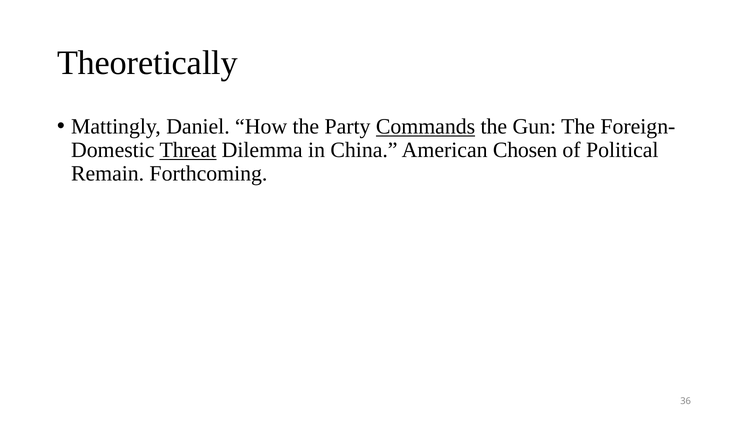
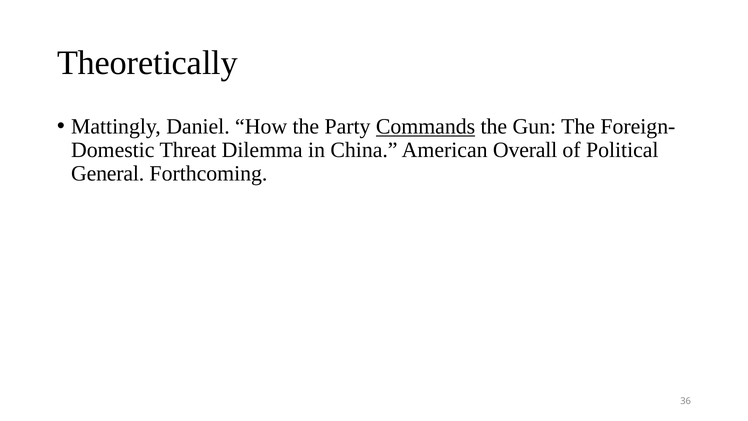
Threat underline: present -> none (188, 150)
Chosen: Chosen -> Overall (525, 150)
Remain: Remain -> General (108, 174)
